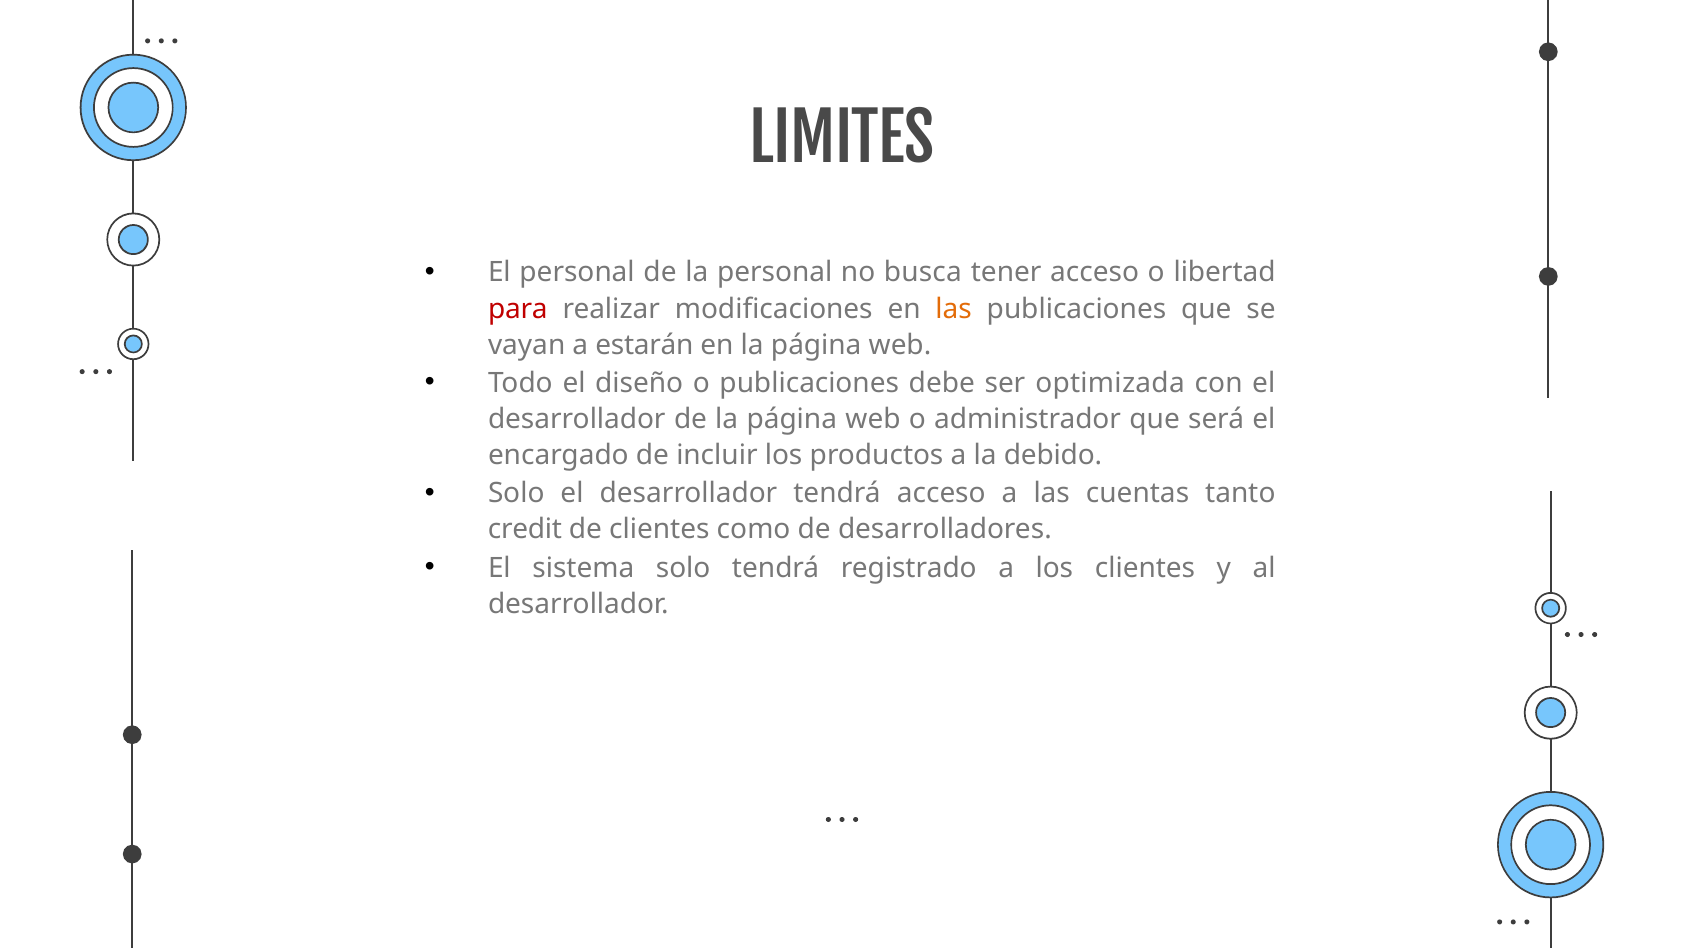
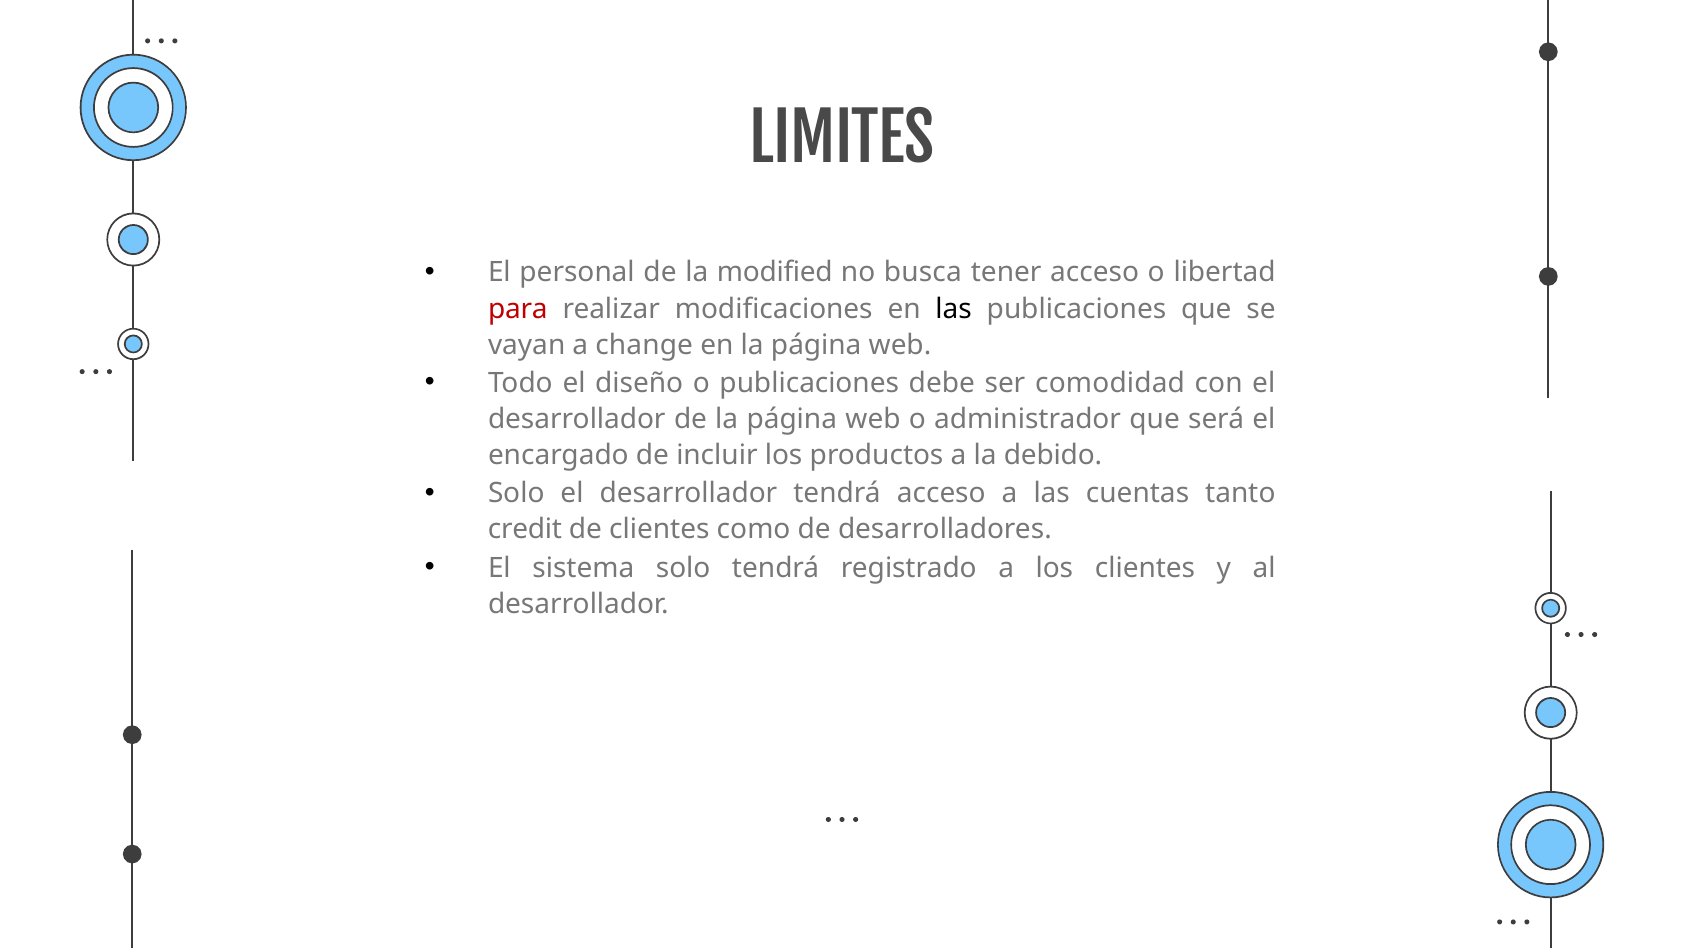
la personal: personal -> modified (775, 273)
las colour: orange -> black (954, 309)
estarán: estarán -> change (644, 345)
optimizada: optimizada -> comodidad (1110, 383)
